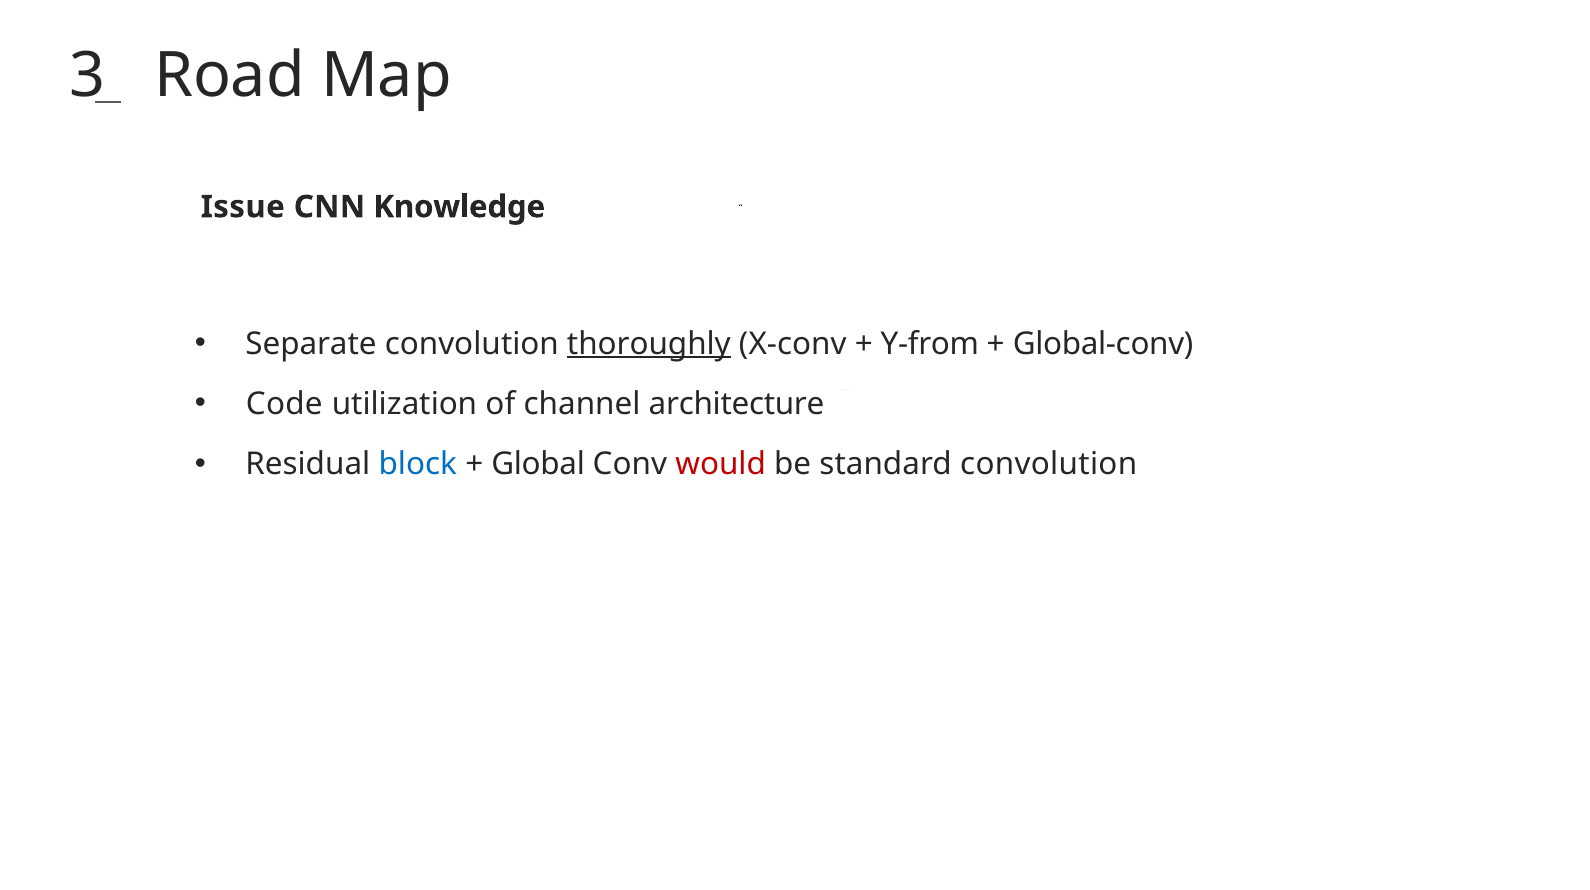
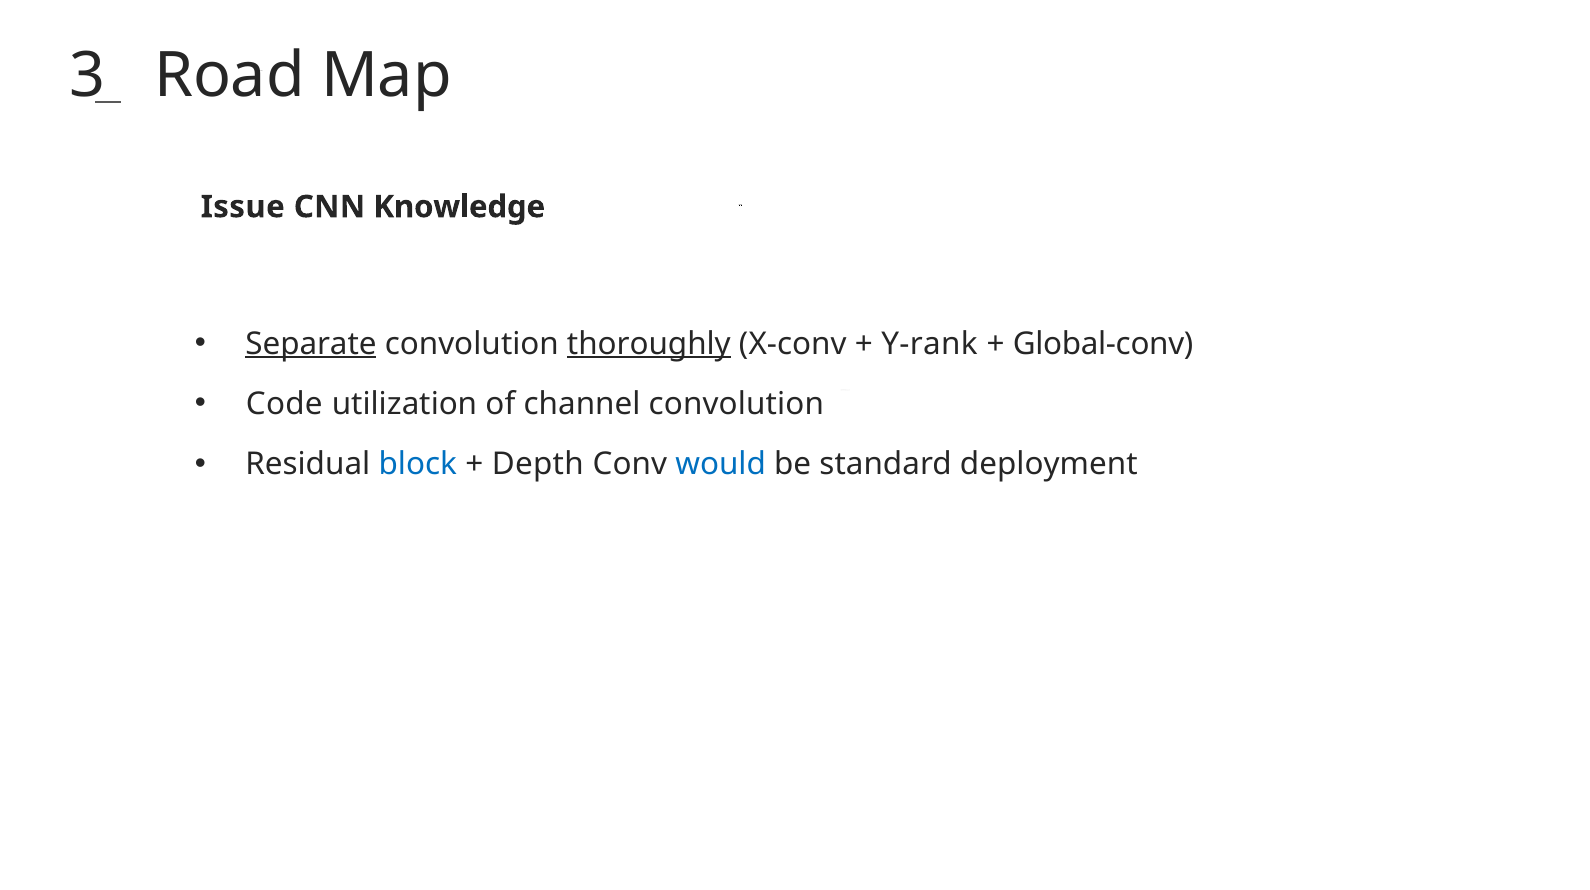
Separate underline: none -> present (311, 344)
Y-from: Y-from -> Y-rank (929, 344)
channel architecture: architecture -> convolution (736, 404)
Global: Global -> Depth (538, 465)
would colour: red -> blue (721, 465)
standard convolution: convolution -> deployment (1049, 465)
